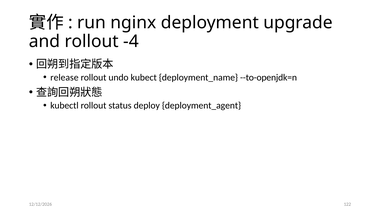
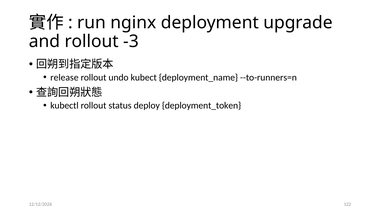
-4: -4 -> -3 (131, 41)
--to-openjdk=n: --to-openjdk=n -> --to-runners=n (268, 77)
deployment_agent: deployment_agent -> deployment_token (201, 105)
